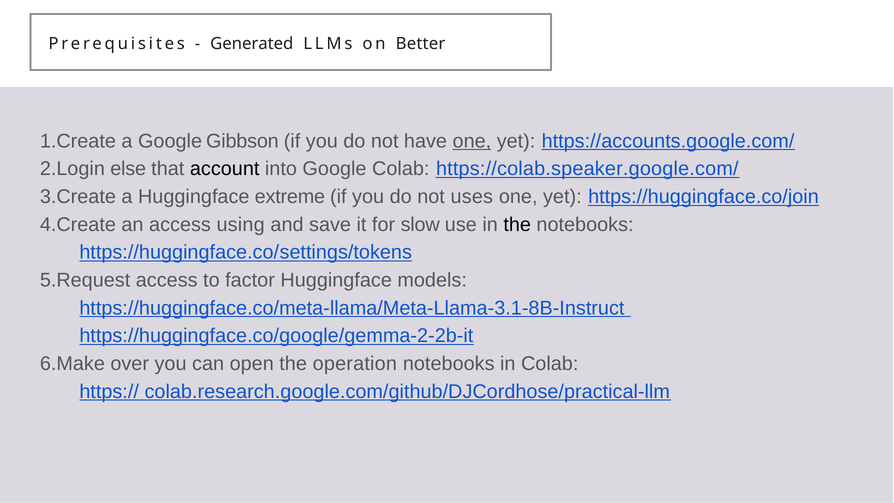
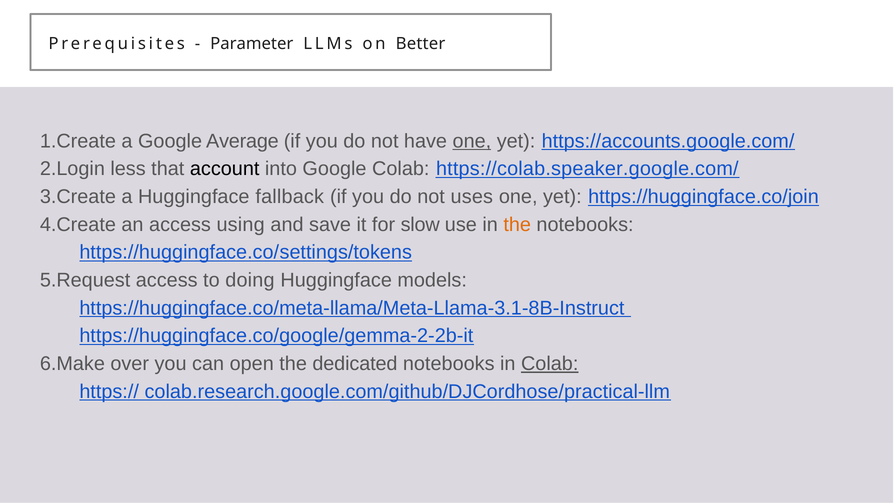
Generated: Generated -> Parameter (252, 44)
Gibbson: Gibbson -> Average (242, 141)
else: else -> less (128, 169)
extreme: extreme -> fallback (290, 197)
the colour: black -> orange (517, 224)
factor: factor -> doing (250, 280)
operation: operation -> dedicated (355, 364)
Colab underline: none -> present (550, 364)
